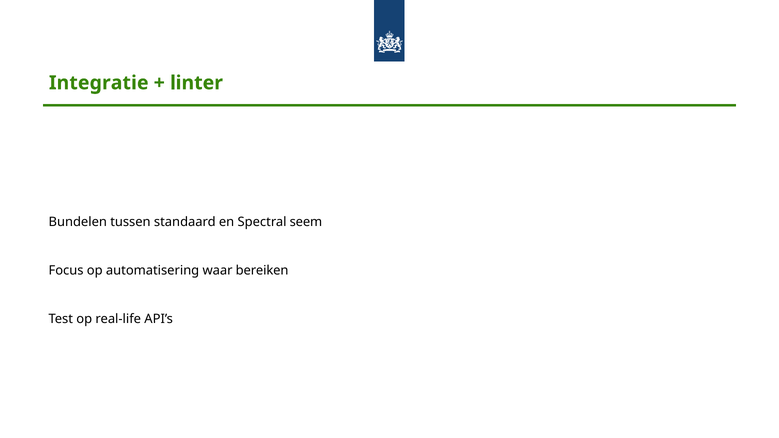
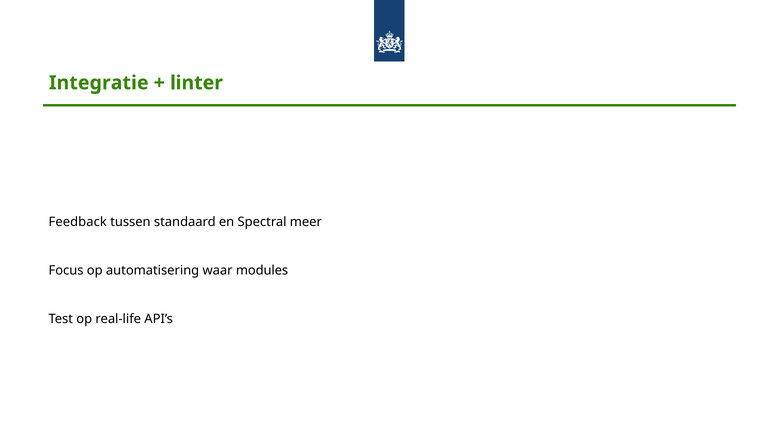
Bundelen: Bundelen -> Feedback (78, 222)
seem: seem -> meer (306, 222)
bereiken: bereiken -> modules (262, 271)
